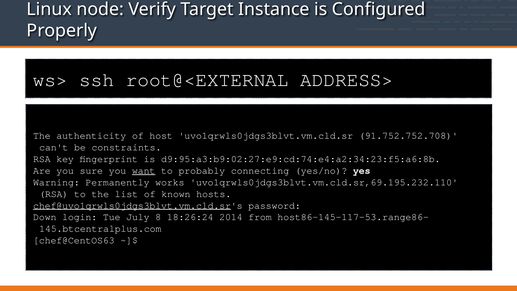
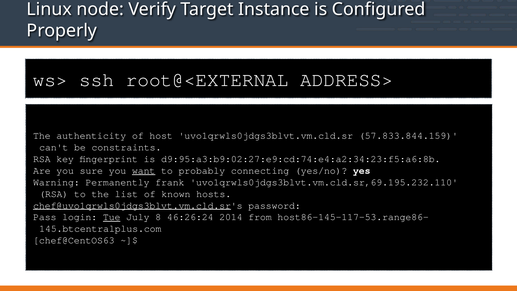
91.752.752.708: 91.752.752.708 -> 57.833.844.159 (408, 136)
works: works -> frank (170, 182)
Down: Down -> Pass (45, 217)
Tue underline: none -> present (112, 217)
18:26:24: 18:26:24 -> 46:26:24 (190, 217)
